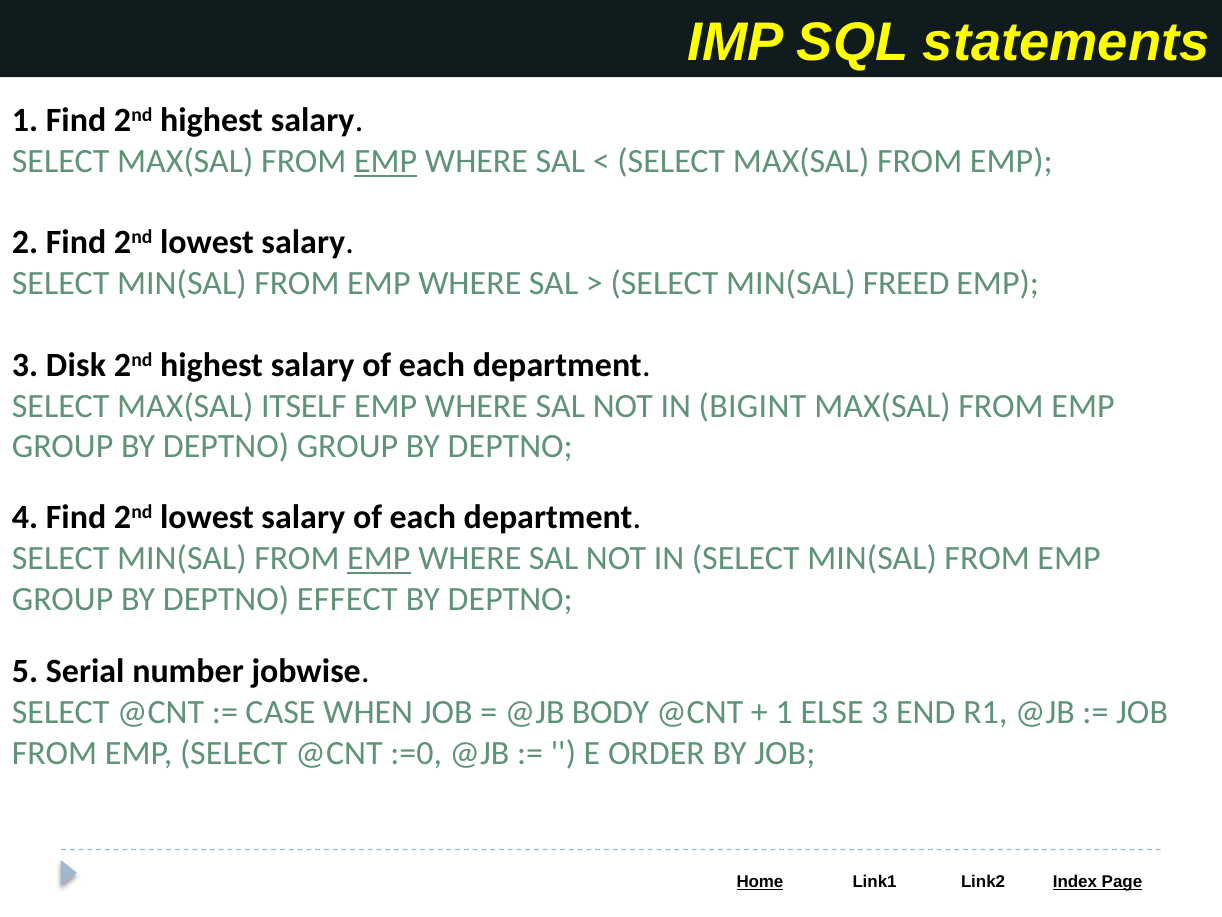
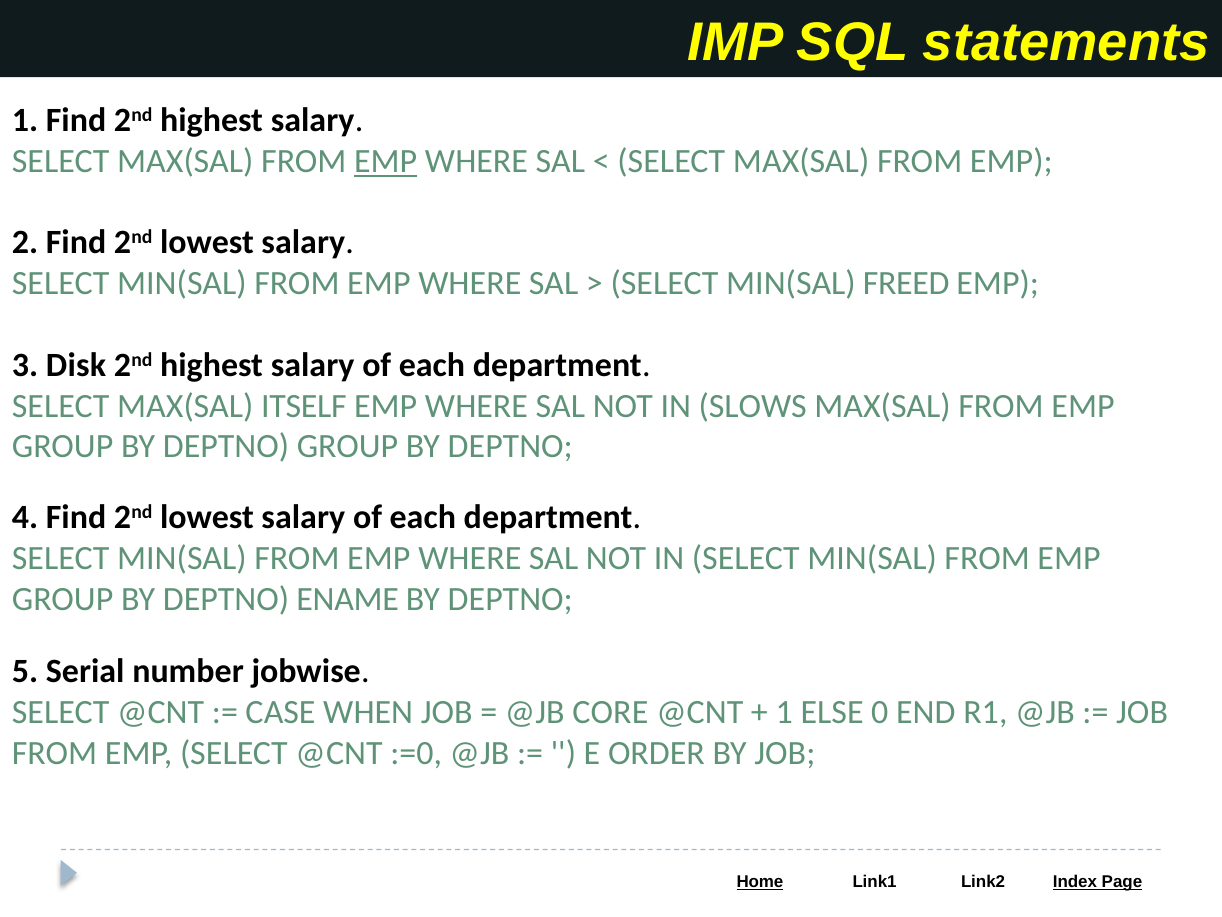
BIGINT: BIGINT -> SLOWS (753, 406)
EMP underline: present -> none (379, 558)
EFFECT: EFFECT -> ENAME (348, 599)
BODY: BODY -> CORE (610, 712)
ELSE 3: 3 -> 0 (880, 712)
